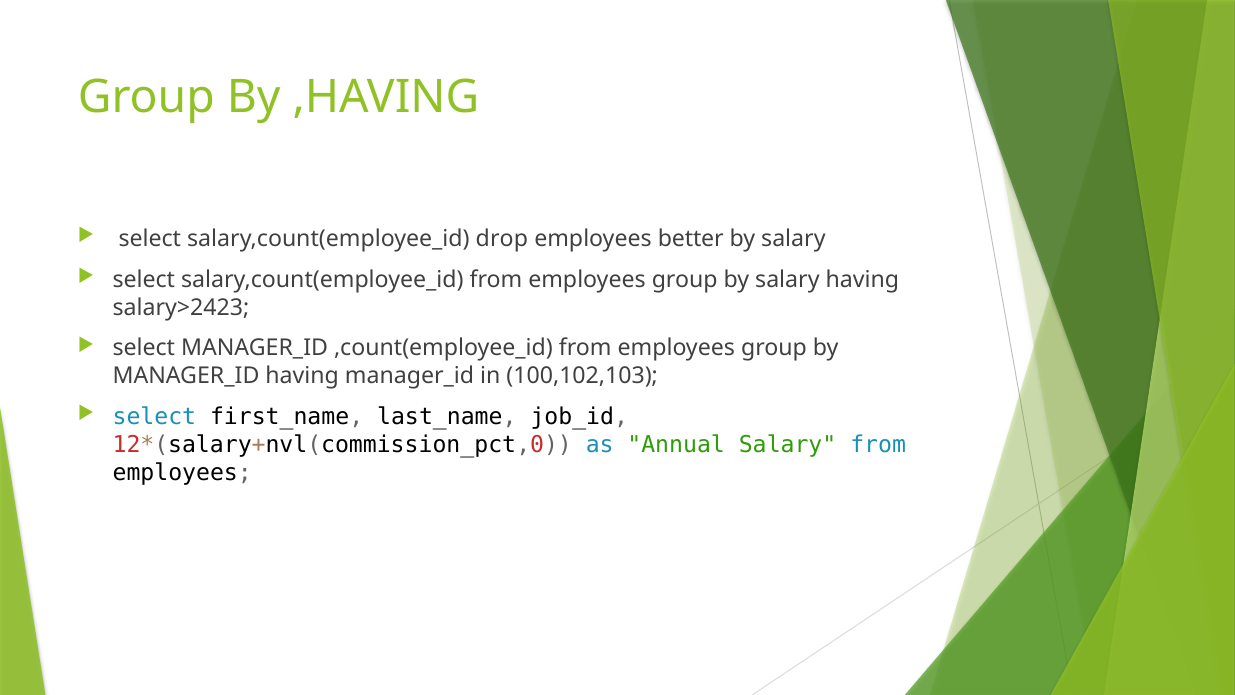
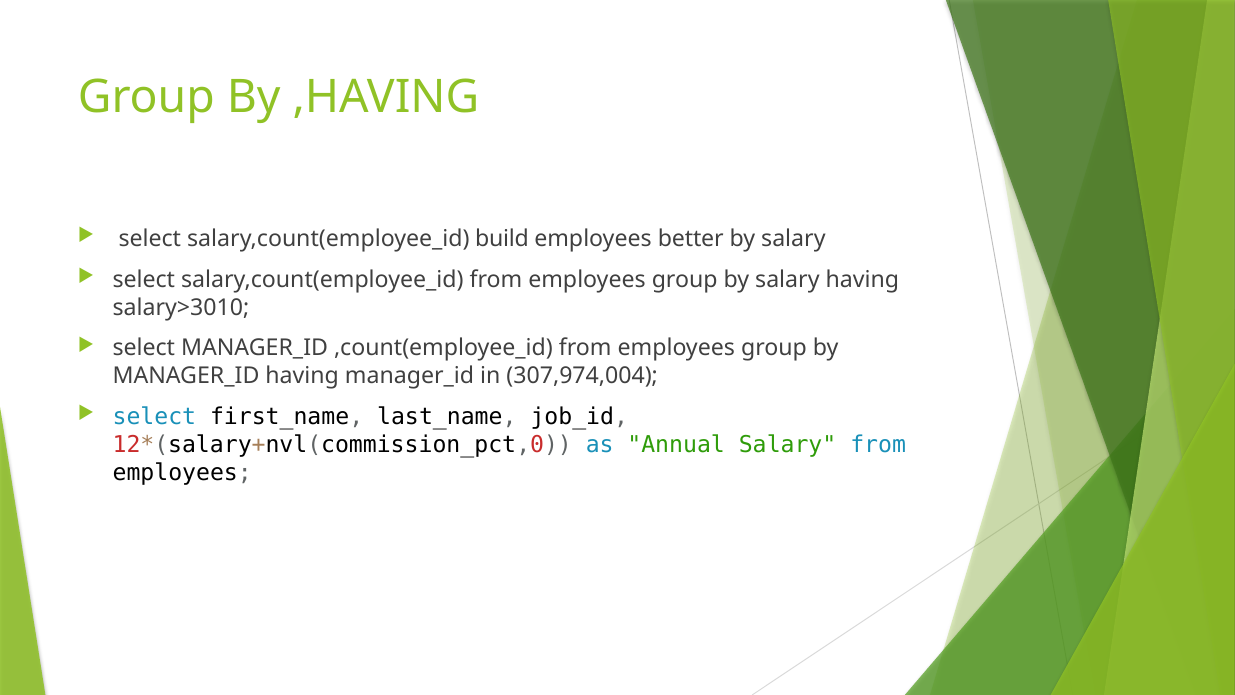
drop: drop -> build (502, 239)
salary>2423: salary>2423 -> salary>3010 (181, 307)
100,102,103: 100,102,103 -> 307,974,004 (582, 376)
